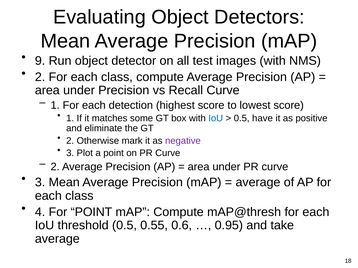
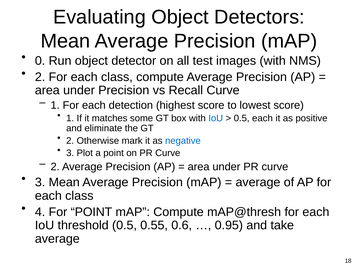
9: 9 -> 0 (40, 61)
0.5 have: have -> each (262, 118)
negative colour: purple -> blue (183, 141)
